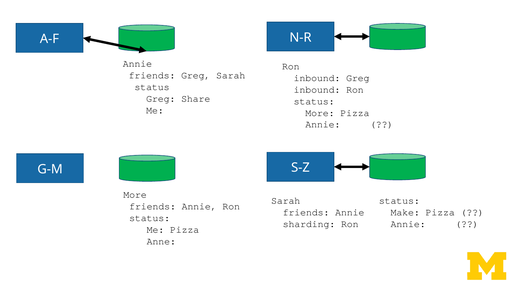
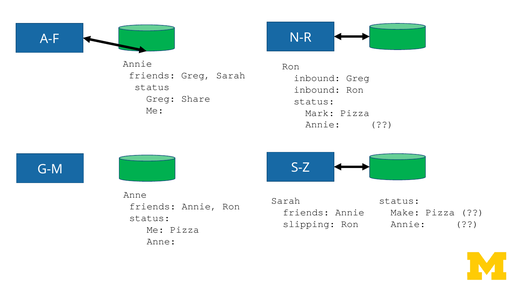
More: More -> Mark (320, 113)
More: More -> Anne (135, 195)
sharding: sharding -> slipping (309, 224)
